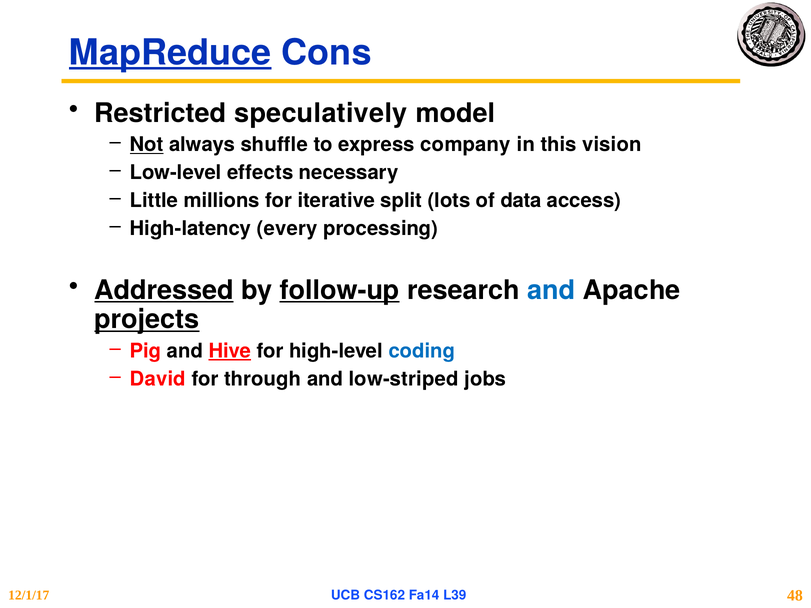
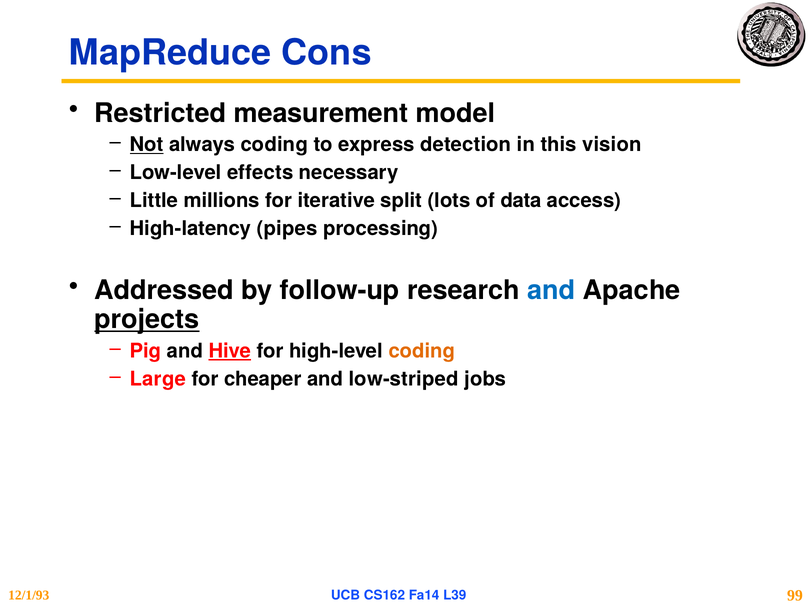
MapReduce underline: present -> none (170, 53)
speculatively: speculatively -> measurement (321, 113)
always shuffle: shuffle -> coding (274, 145)
company: company -> detection (466, 145)
every: every -> pipes (287, 229)
Addressed underline: present -> none (164, 290)
follow-up underline: present -> none (340, 290)
coding colour: blue -> orange (422, 351)
David: David -> Large (158, 379)
through: through -> cheaper (263, 379)
12/1/17: 12/1/17 -> 12/1/93 (29, 596)
48: 48 -> 99 (795, 596)
